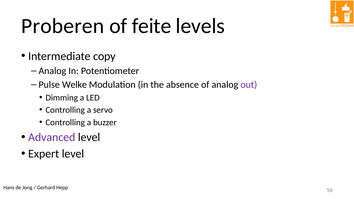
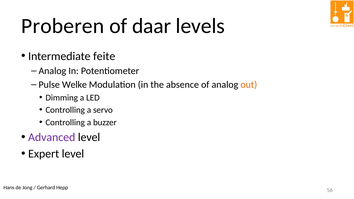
feite: feite -> daar (152, 26)
copy: copy -> feite (104, 56)
out colour: purple -> orange (249, 85)
